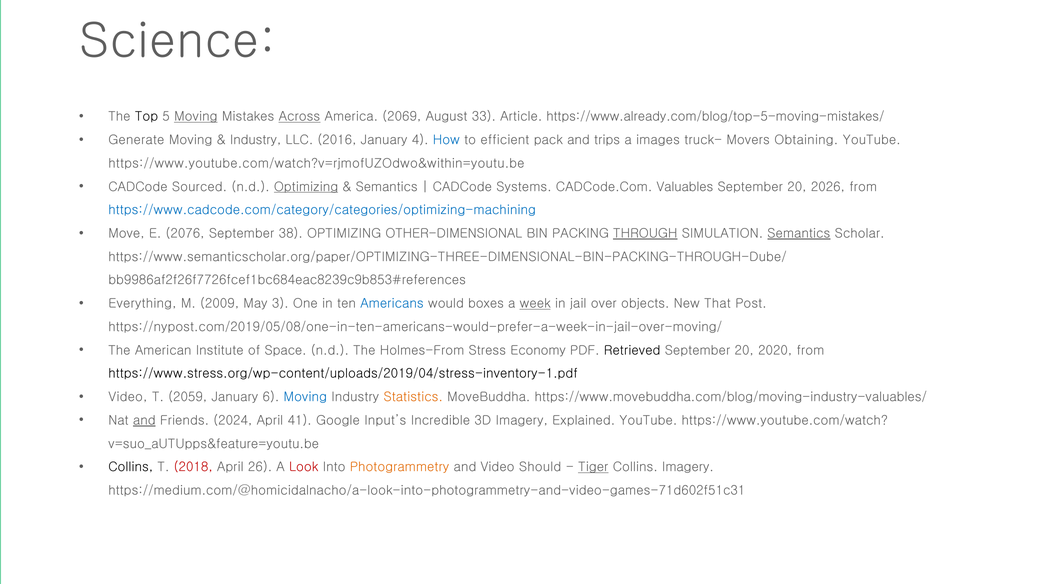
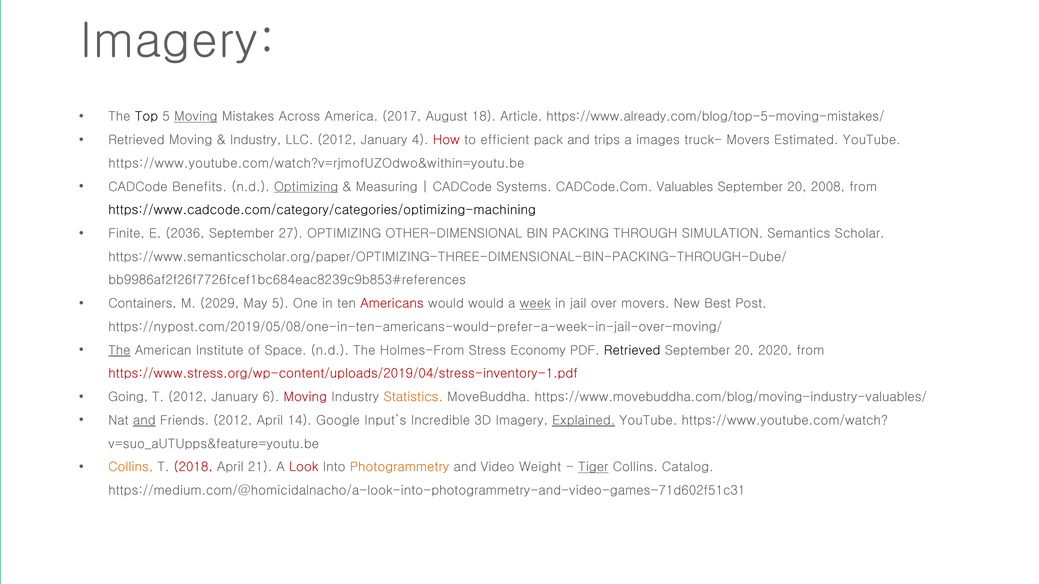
Science: Science -> Imagery (177, 41)
Across underline: present -> none (300, 117)
2069: 2069 -> 2017 (402, 117)
33: 33 -> 18 (484, 117)
Generate: Generate -> Retrieved (136, 140)
LLC 2016: 2016 -> 2012 (337, 140)
How colour: blue -> red (446, 140)
Obtaining: Obtaining -> Estimated (806, 140)
Sourced: Sourced -> Benefits (199, 187)
Semantics: Semantics -> Measuring (387, 187)
2026: 2026 -> 2008 (828, 187)
https://www.cadcode.com/category/categories/optimizing-machining colour: blue -> black (322, 210)
Move: Move -> Finite (126, 234)
2076: 2076 -> 2036 (185, 234)
38: 38 -> 27 (291, 234)
THROUGH underline: present -> none (645, 234)
Semantics underline: present -> none (799, 234)
Everything: Everything -> Containers (142, 304)
2009: 2009 -> 2029 (220, 304)
May 3: 3 -> 5 (280, 304)
Americans colour: blue -> red (392, 304)
would boxes: boxes -> would (486, 304)
over objects: objects -> movers (645, 304)
That: That -> Best (718, 304)
The underline: none -> present (119, 351)
https://www.stress.org/wp-content/uploads/2019/04/stress-inventory-1.pdf colour: black -> red (343, 374)
Video: Video -> Going (128, 397)
T 2059: 2059 -> 2012 (188, 397)
Moving colour: blue -> red (305, 397)
Friends 2024: 2024 -> 2012 (233, 421)
41: 41 -> 14 (300, 421)
Explained underline: none -> present (584, 421)
Collins colour: black -> orange (131, 467)
26: 26 -> 21 (260, 467)
Should: Should -> Weight (540, 467)
Collins Imagery: Imagery -> Catalog (688, 467)
